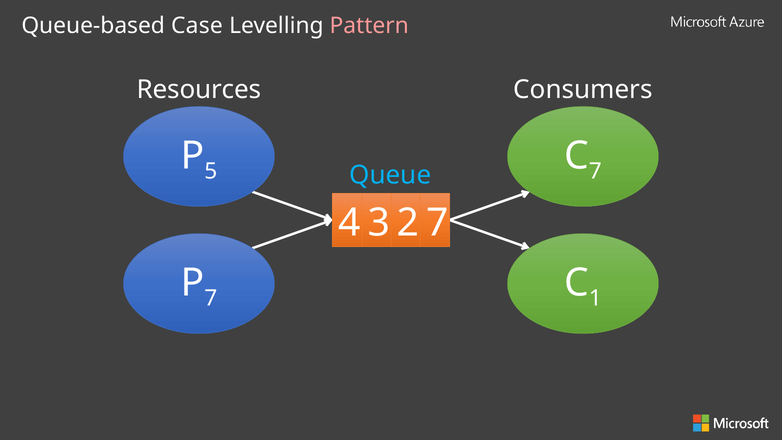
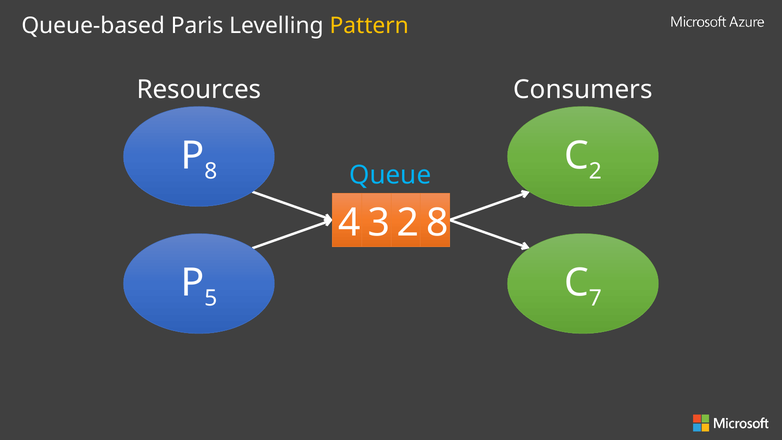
Case: Case -> Paris (197, 26)
Pattern colour: pink -> yellow (369, 26)
5: 5 -> 8 (211, 171)
7: 7 -> 2 (595, 171)
7: 7 -> 8 (437, 223)
7: 7 -> 5 (211, 298)
1: 1 -> 7 (595, 298)
